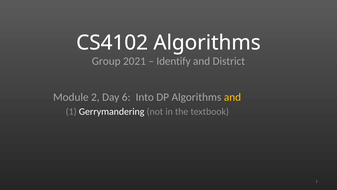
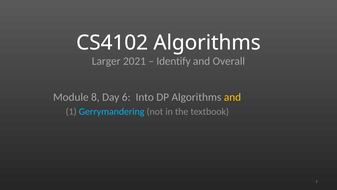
Group: Group -> Larger (106, 61)
District: District -> Overall (229, 61)
2: 2 -> 8 (95, 97)
Gerrymandering colour: white -> light blue (112, 111)
